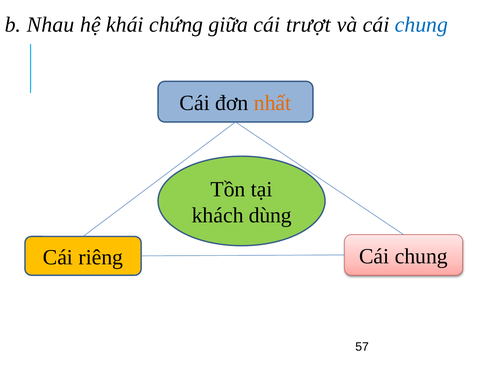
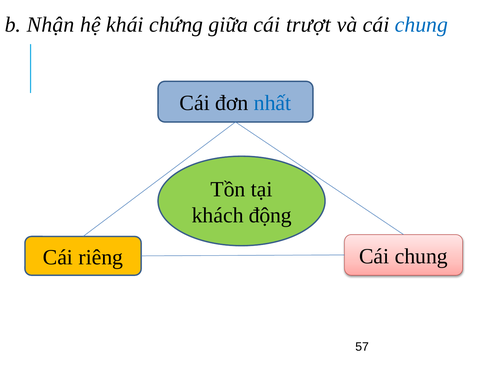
Nhau: Nhau -> Nhận (51, 25)
nhất colour: orange -> blue (273, 103)
dùng: dùng -> động (270, 216)
